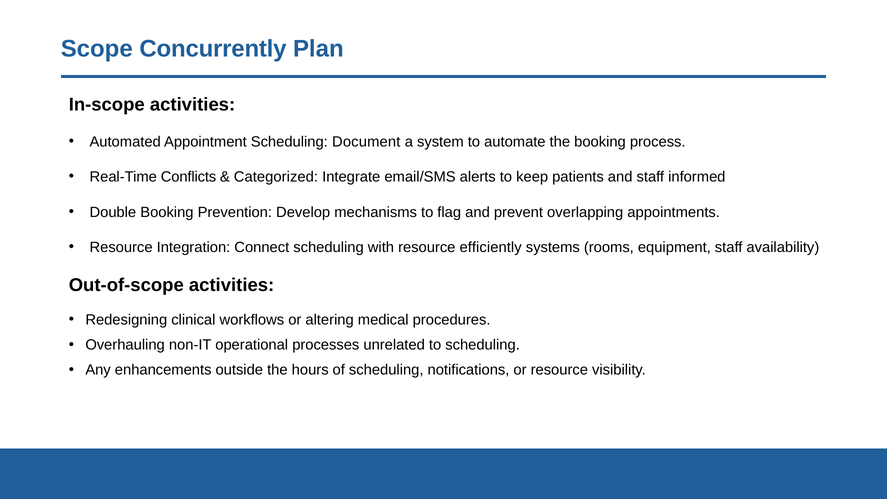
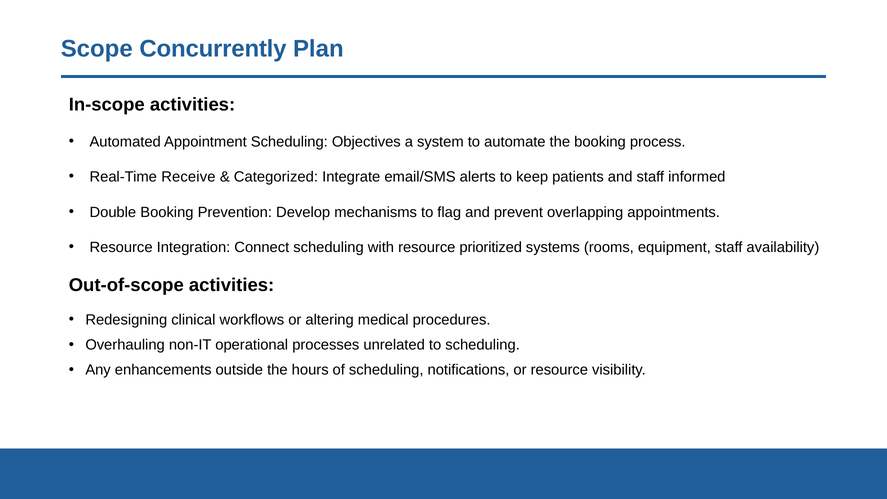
Document: Document -> Objectives (366, 142)
Conflicts: Conflicts -> Receive (188, 177)
efficiently: efficiently -> prioritized (491, 247)
